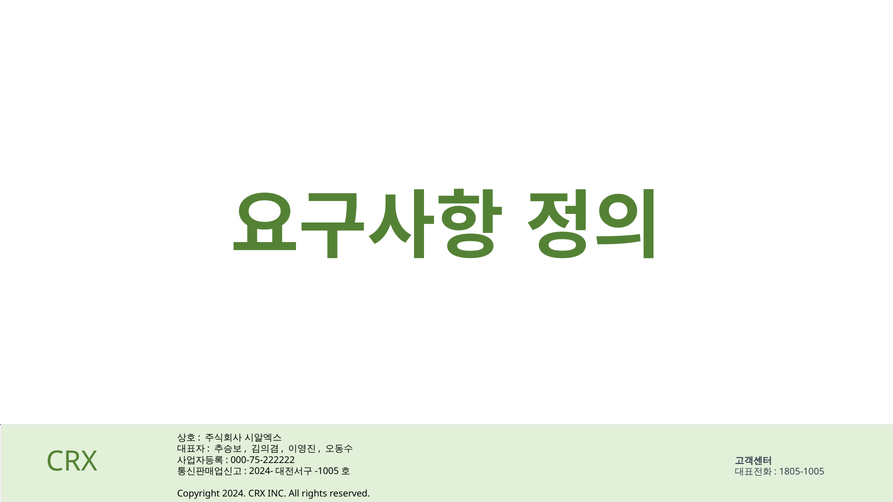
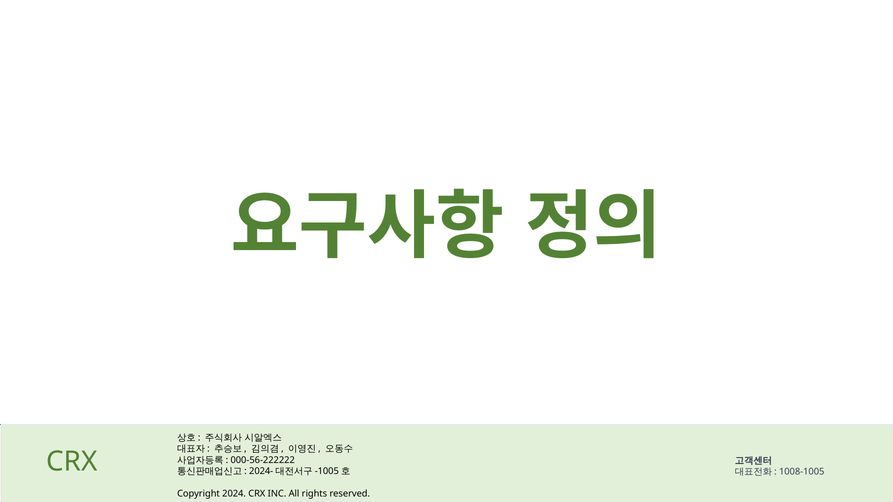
000-75-222222: 000-75-222222 -> 000-56-222222 (263, 460)
1805-1005: 1805-1005 -> 1008-1005 (802, 472)
